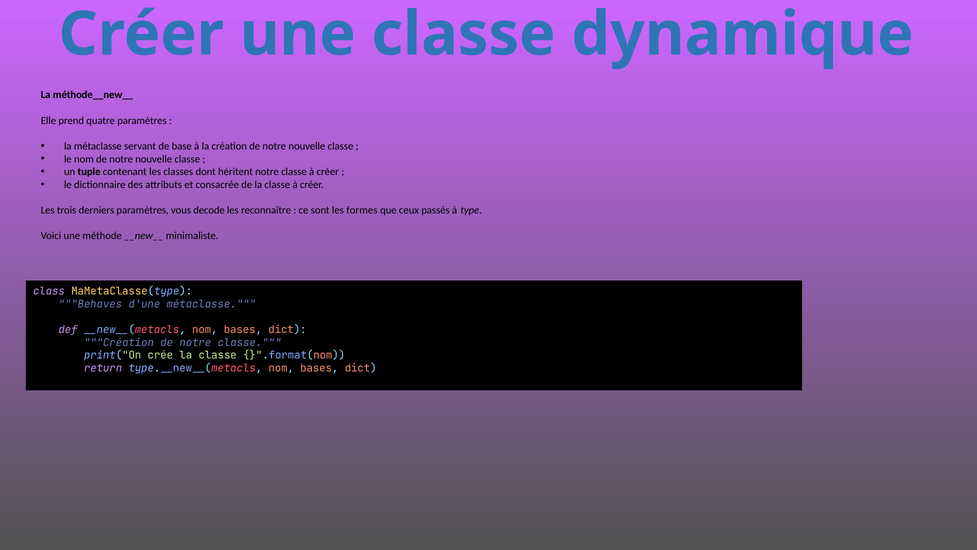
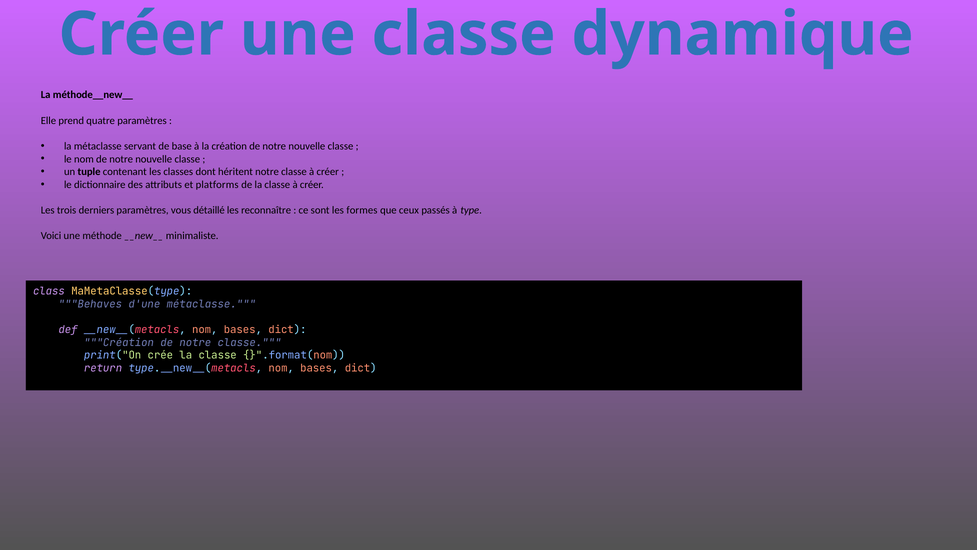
consacrée: consacrée -> platforms (217, 185)
decode: decode -> détaillé (209, 210)
